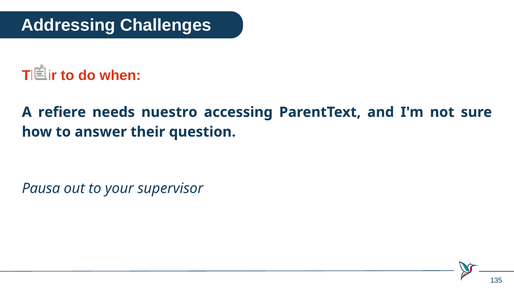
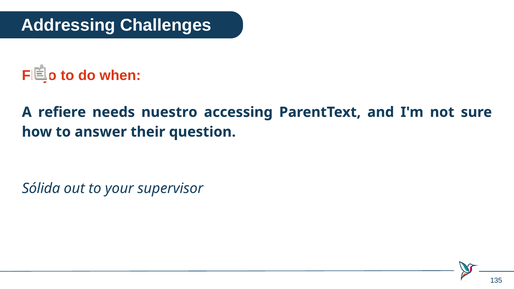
Their: Their -> Flujo (39, 75)
Pausa: Pausa -> Sólida (41, 188)
